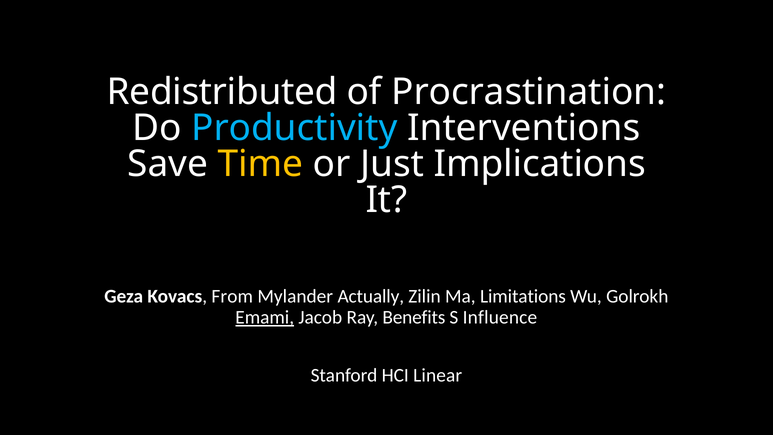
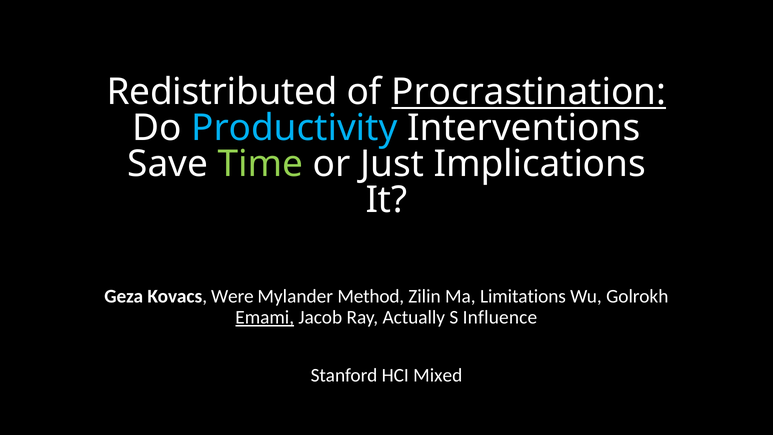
Procrastination underline: none -> present (529, 92)
Time colour: yellow -> light green (260, 164)
From: From -> Were (232, 296)
Actually: Actually -> Method (371, 296)
Benefits: Benefits -> Actually (414, 317)
Linear: Linear -> Mixed (438, 375)
